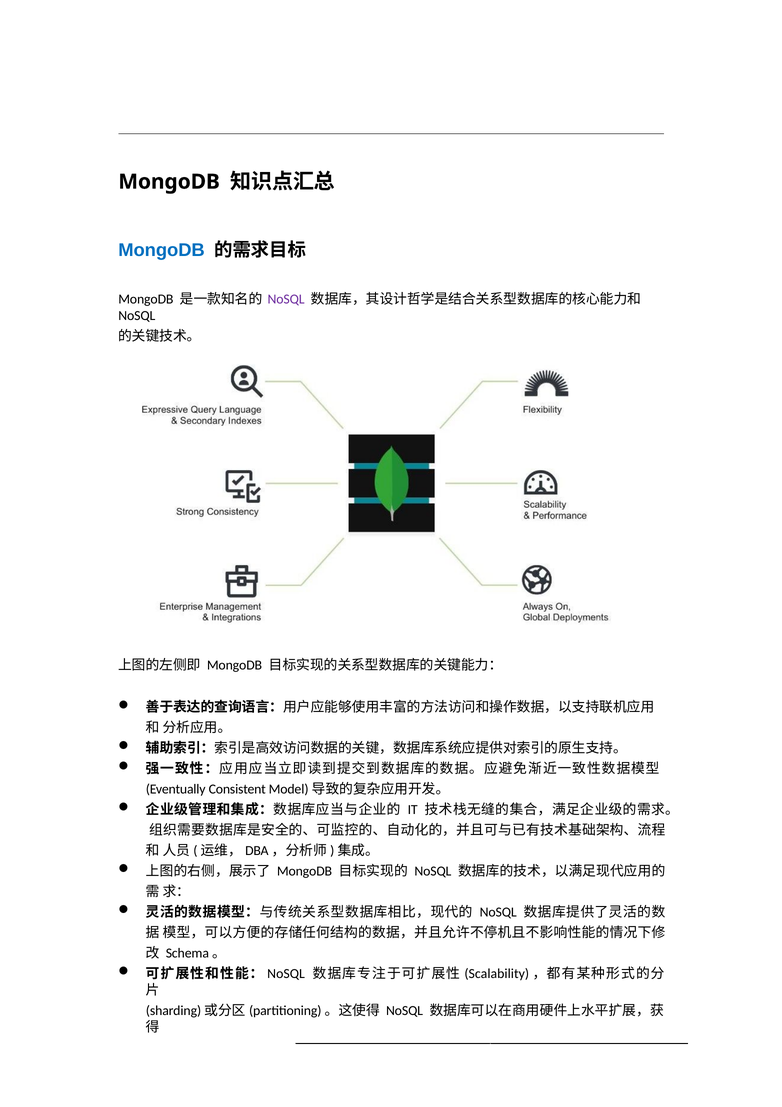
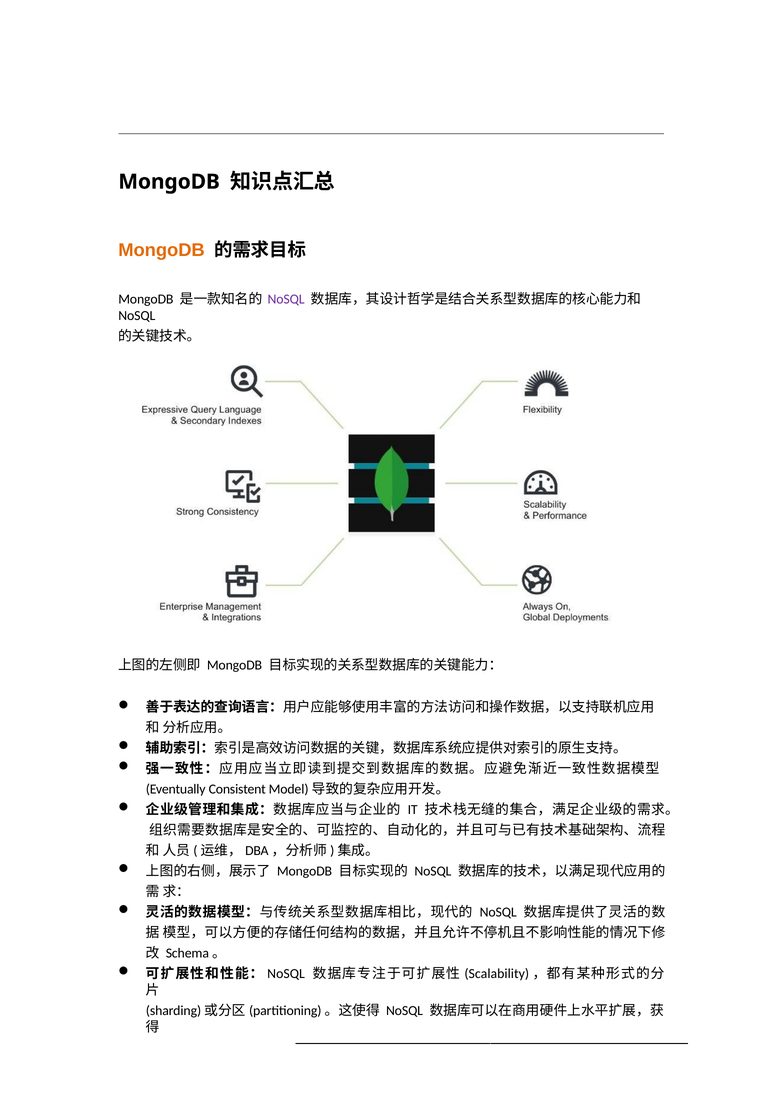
MongoDB colour: blue -> orange (162, 250)
